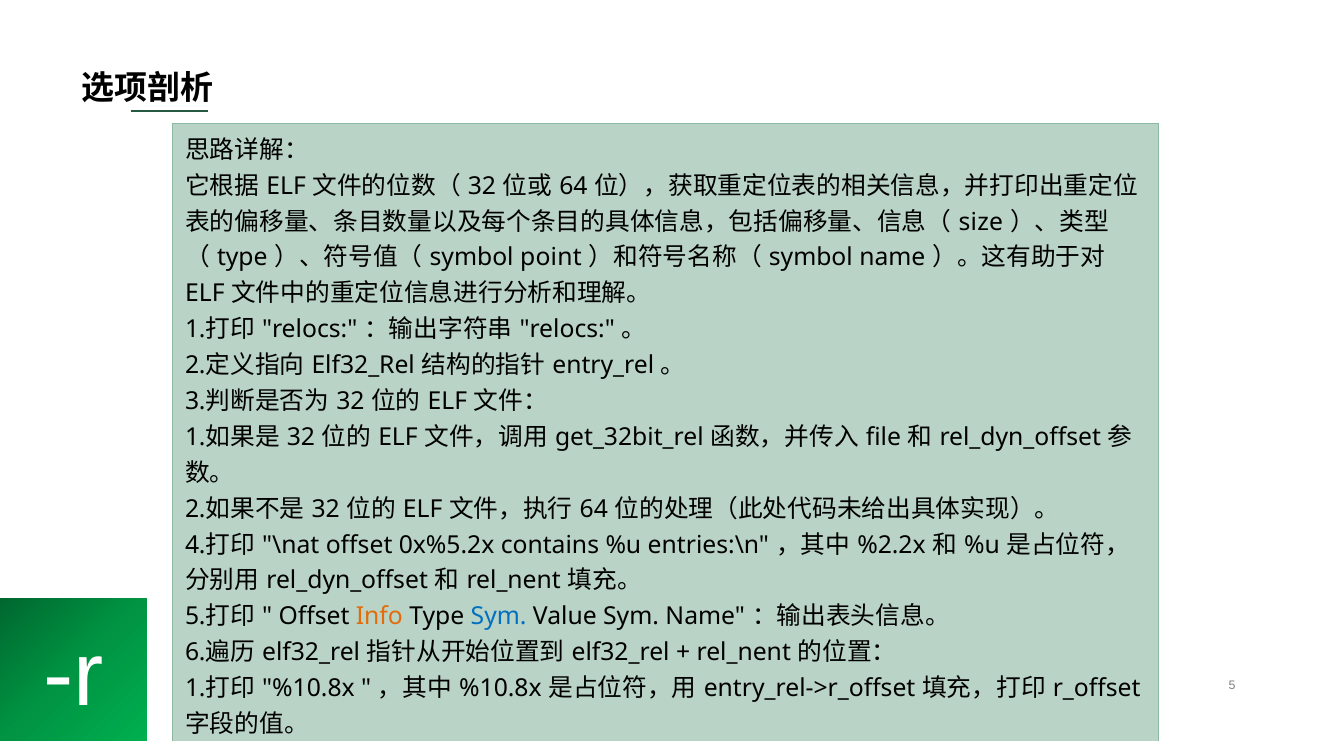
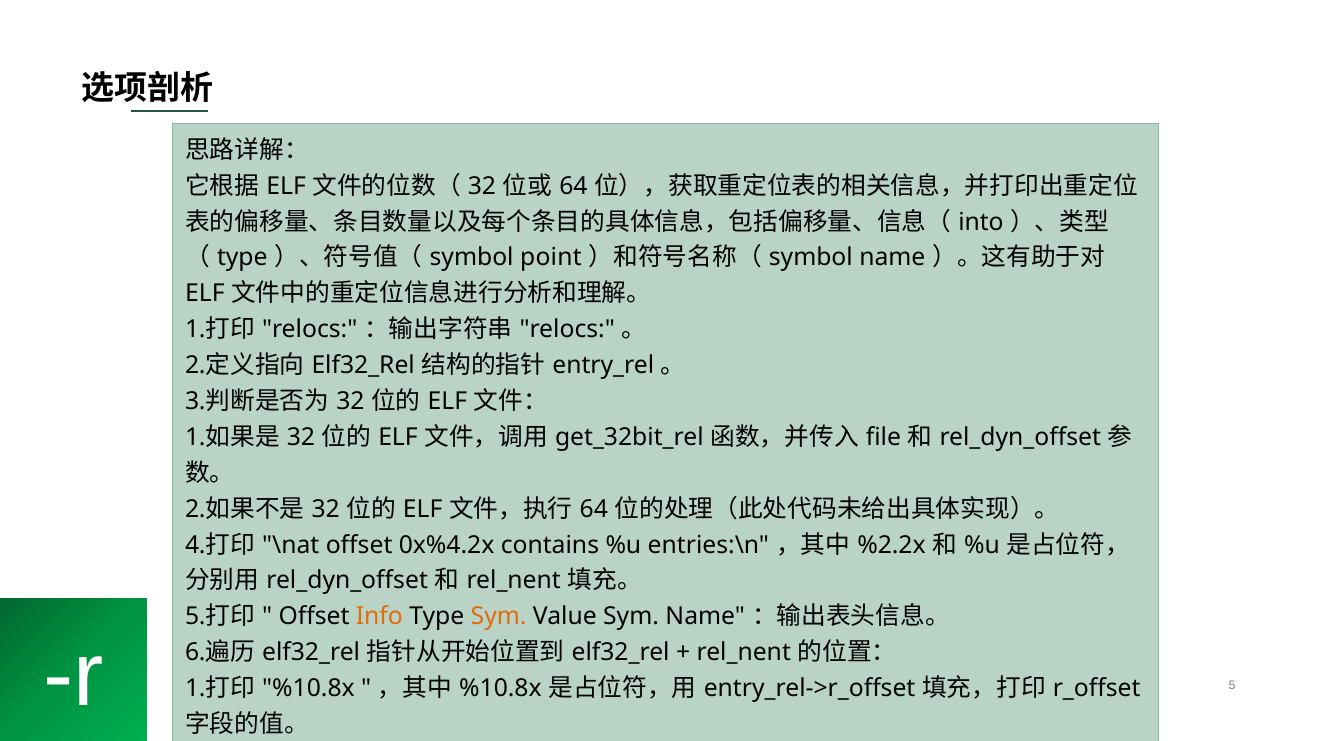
size: size -> into (981, 222)
0x%5.2x: 0x%5.2x -> 0x%4.2x (447, 545)
Sym colour: blue -> orange (499, 617)
